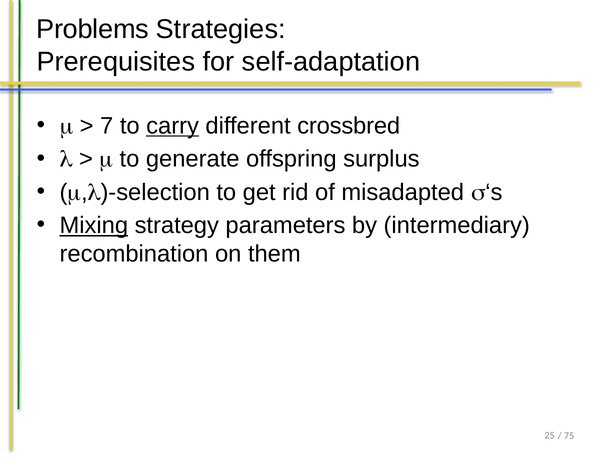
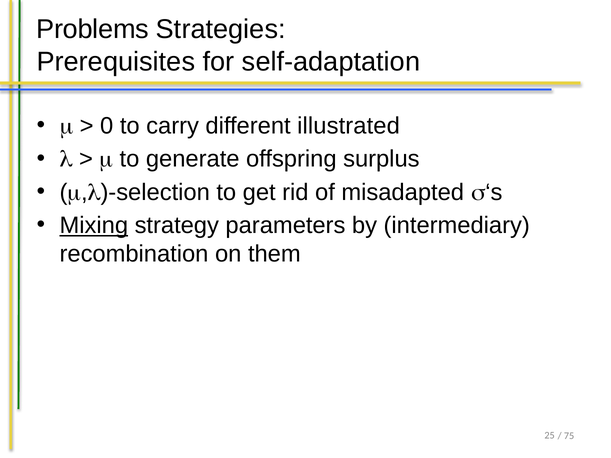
7: 7 -> 0 (107, 126)
carry underline: present -> none (173, 126)
crossbred: crossbred -> illustrated (349, 126)
